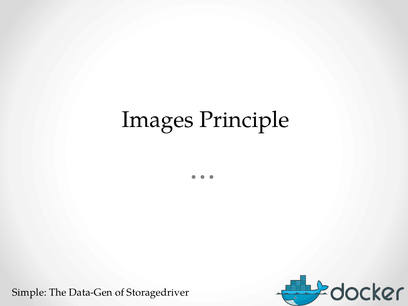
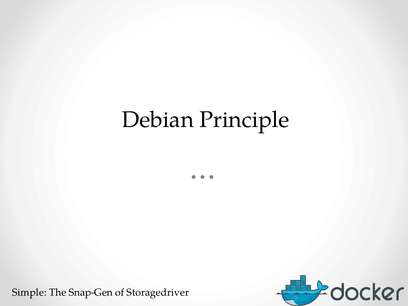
Images: Images -> Debian (158, 120)
Data-Gen: Data-Gen -> Snap-Gen (91, 292)
